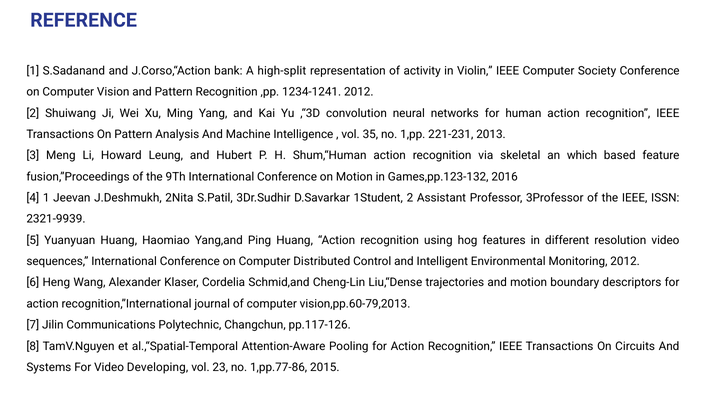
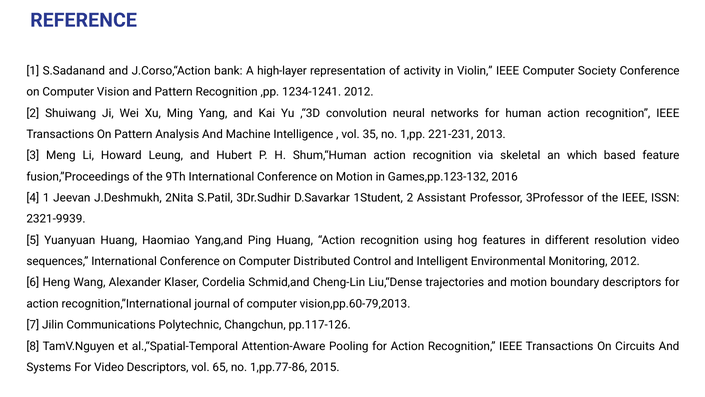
high-split: high-split -> high-layer (282, 71)
Video Developing: Developing -> Descriptors (158, 367)
23: 23 -> 65 (220, 367)
